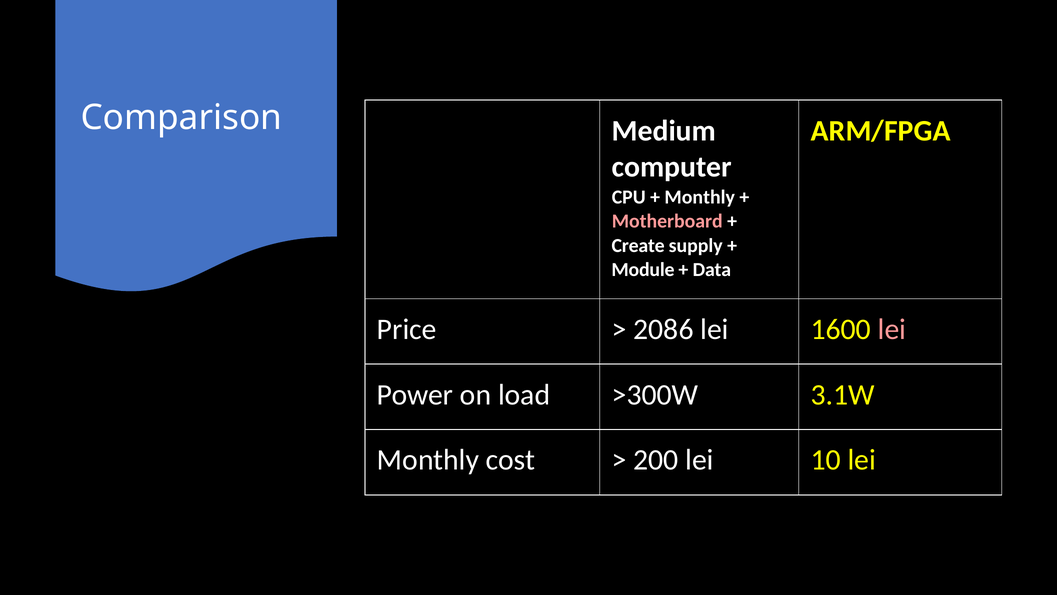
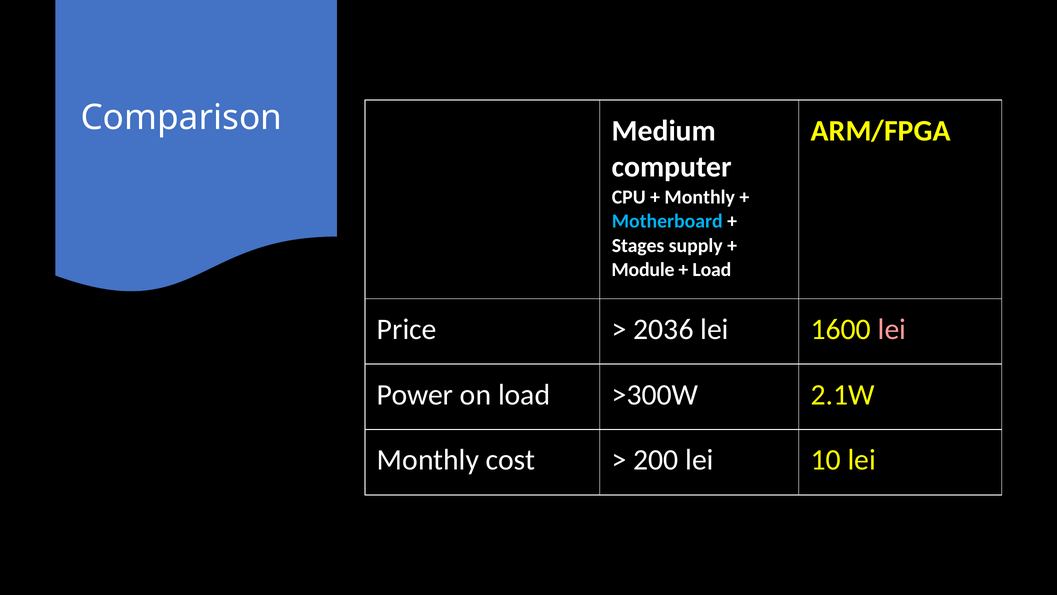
Motherboard colour: pink -> light blue (667, 221)
Create: Create -> Stages (638, 245)
Data: Data -> Load (712, 269)
2086: 2086 -> 2036 (663, 329)
3.1W: 3.1W -> 2.1W (843, 394)
